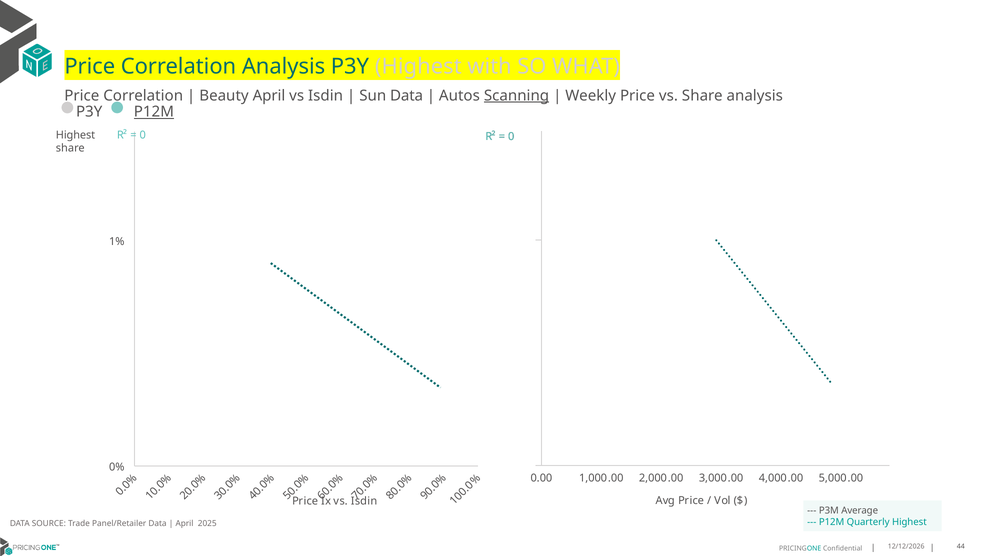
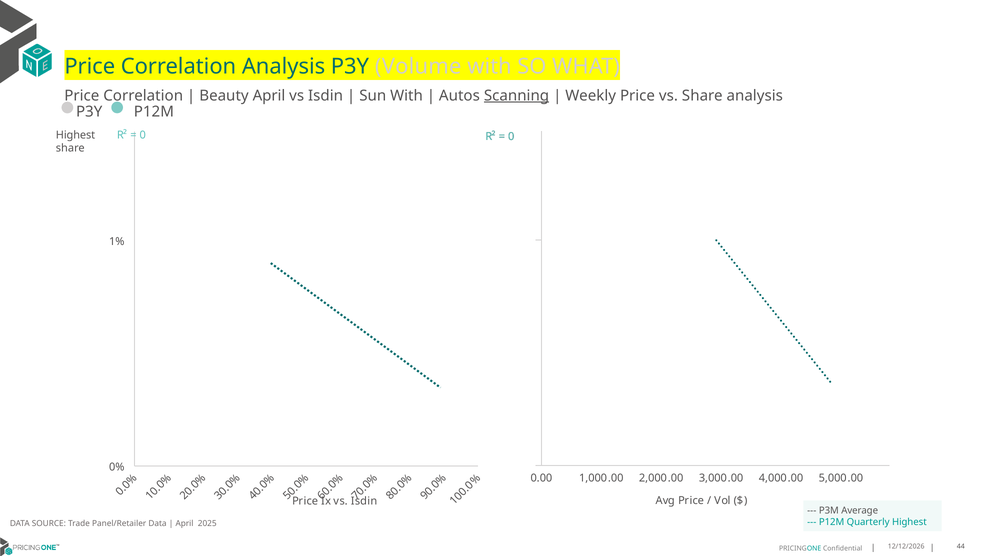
P3Y Highest: Highest -> Volume (418, 66)
Sun Data: Data -> With (407, 96)
P12M underline: present -> none (154, 112)
